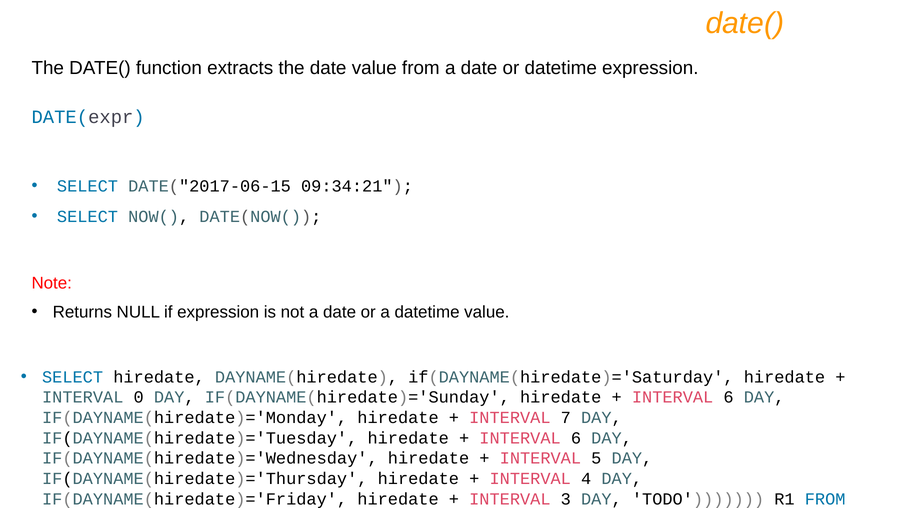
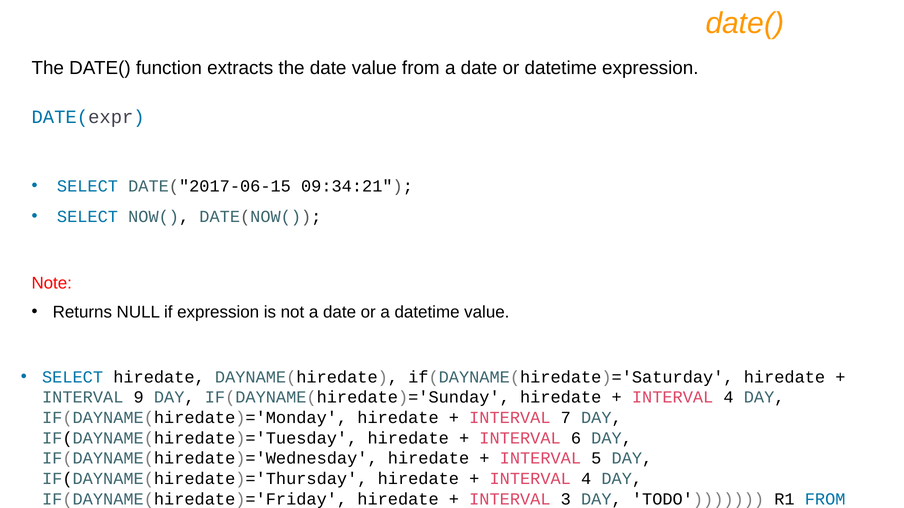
0: 0 -> 9 (139, 398)
6: 6 -> 4 (729, 398)
